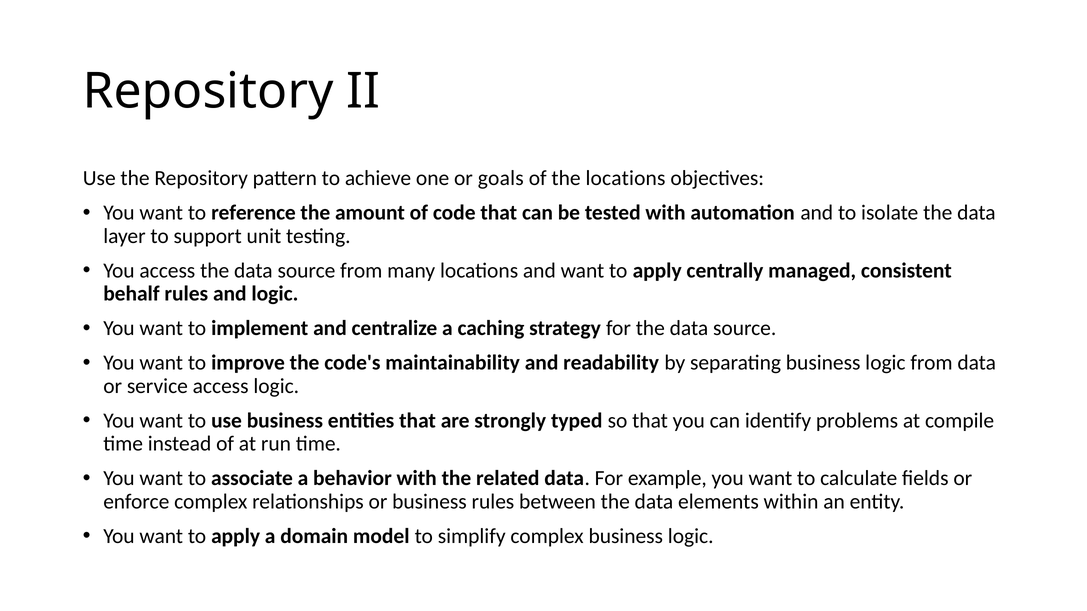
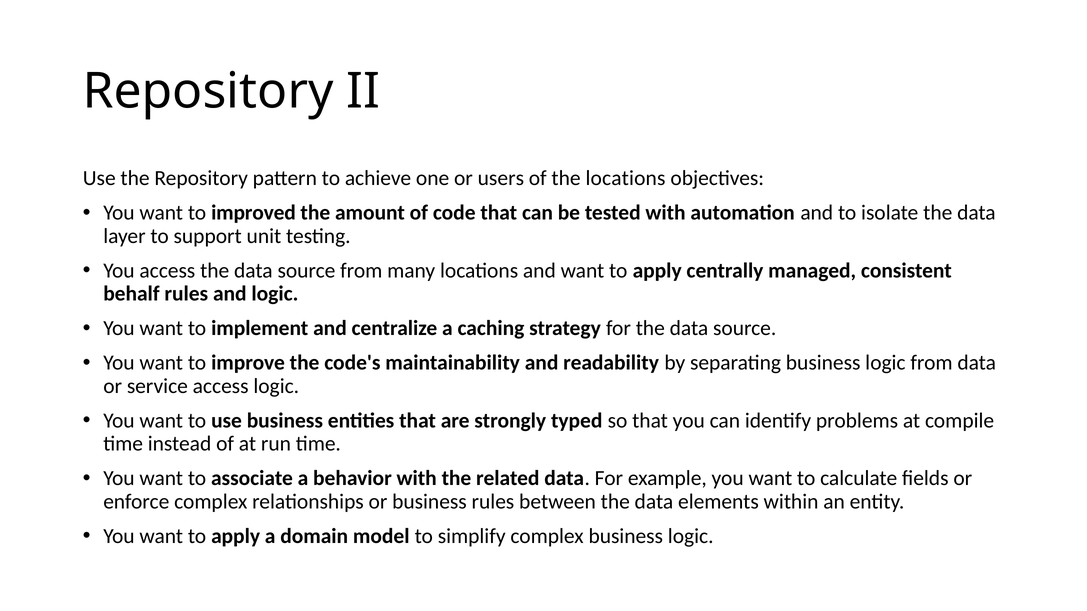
goals: goals -> users (501, 178)
reference: reference -> improved (253, 213)
